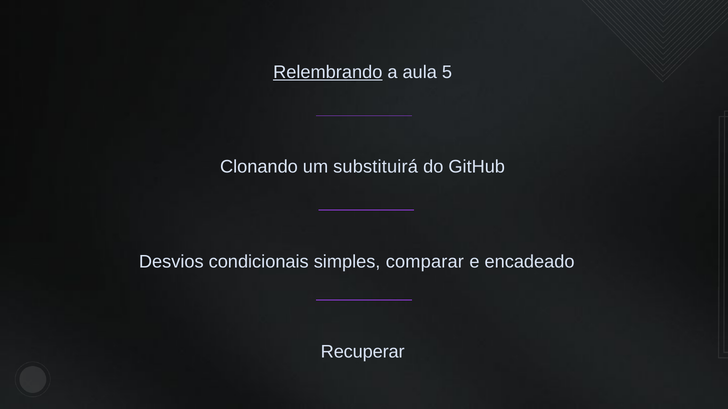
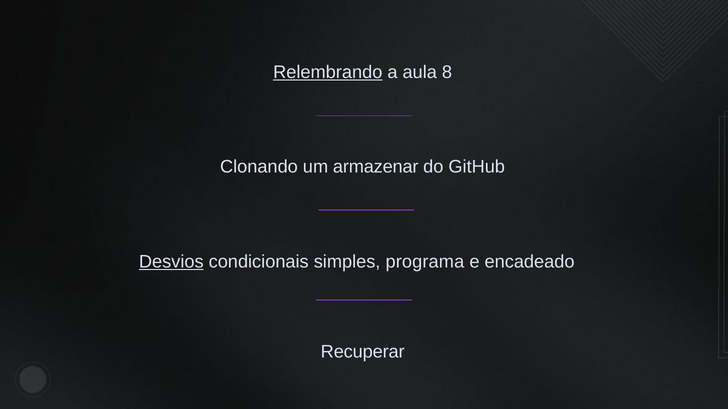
5: 5 -> 8 (447, 72)
substituirá: substituirá -> armazenar (376, 167)
Desvios underline: none -> present (171, 262)
comparar: comparar -> programa (425, 262)
